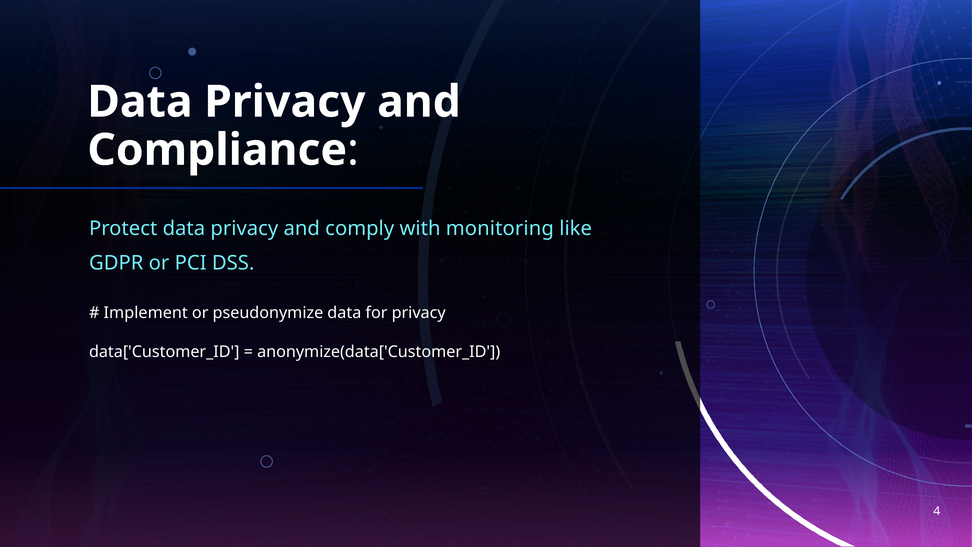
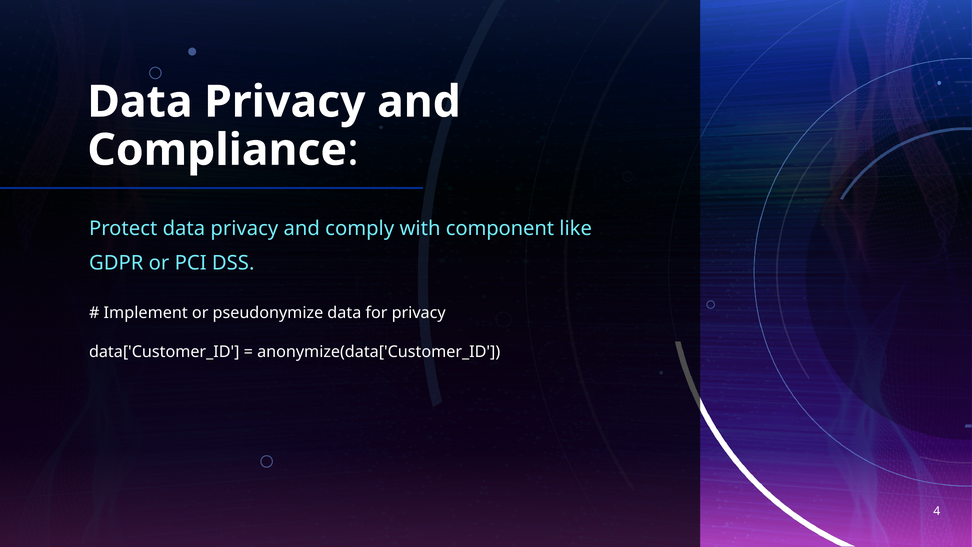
monitoring: monitoring -> component (500, 229)
